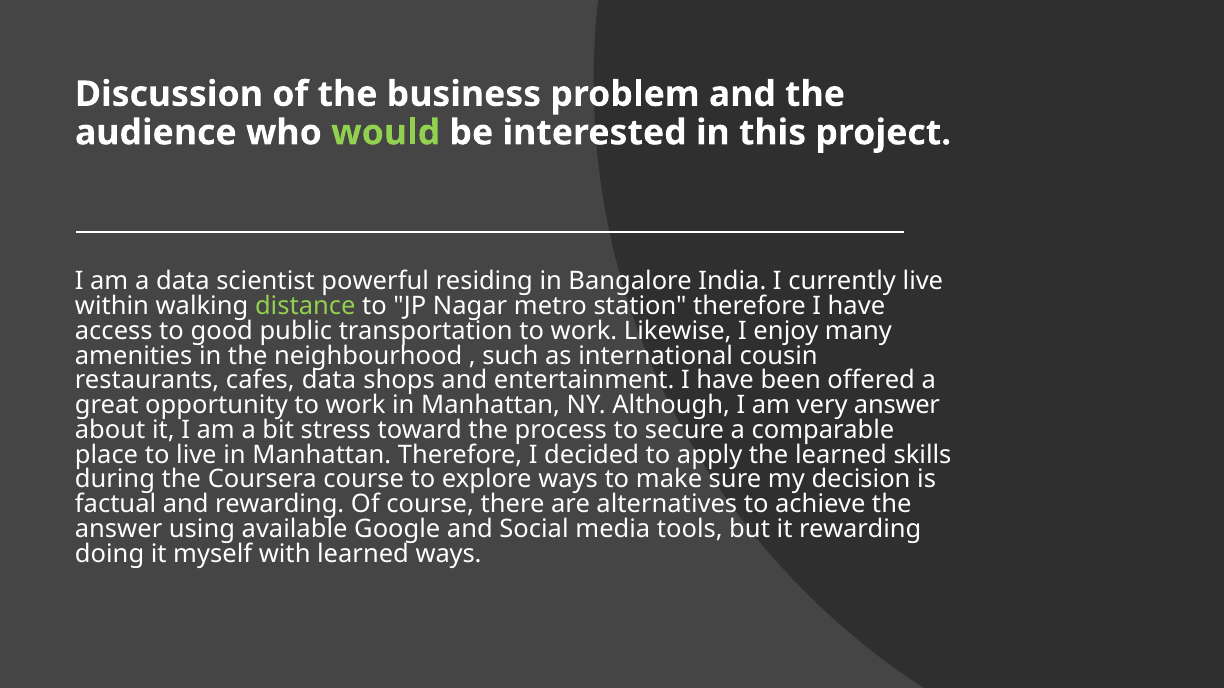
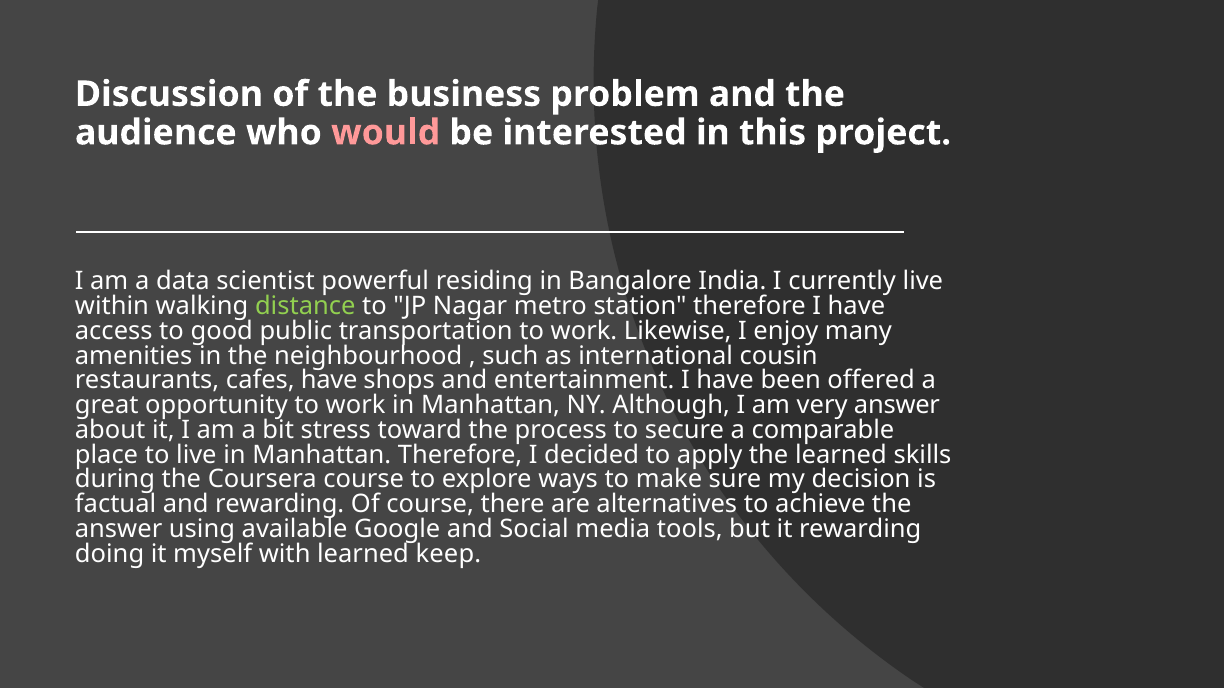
would colour: light green -> pink (386, 133)
cafes data: data -> have (329, 381)
learned ways: ways -> keep (448, 554)
